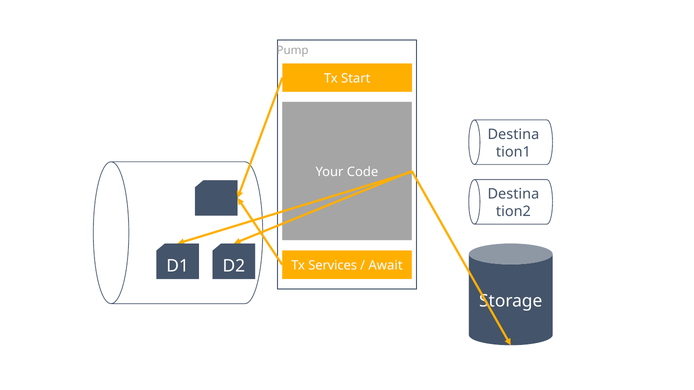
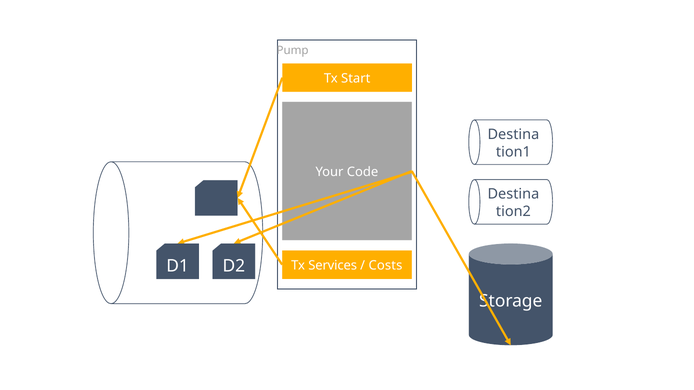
Await: Await -> Costs (385, 266)
